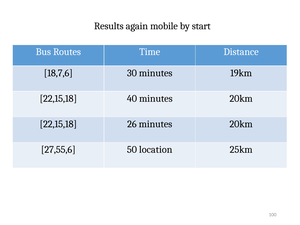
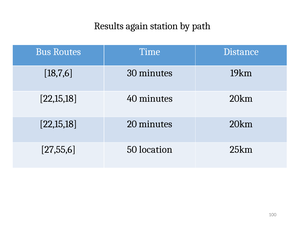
mobile: mobile -> station (164, 26)
start: start -> path (201, 26)
26: 26 -> 20 (132, 124)
